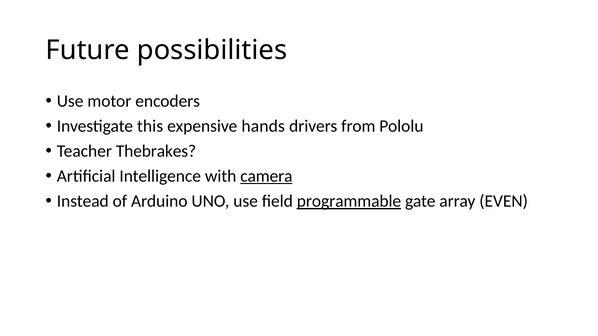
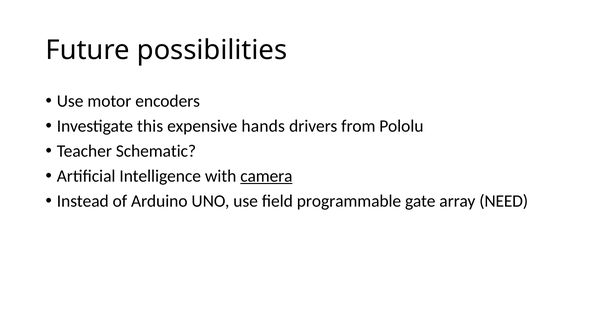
Thebrakes: Thebrakes -> Schematic (156, 151)
programmable underline: present -> none (349, 201)
EVEN: EVEN -> NEED (504, 201)
